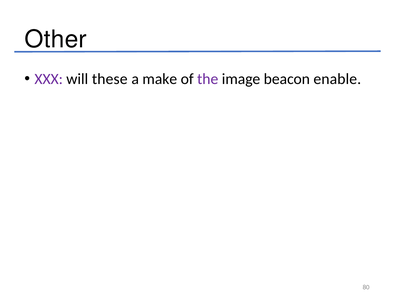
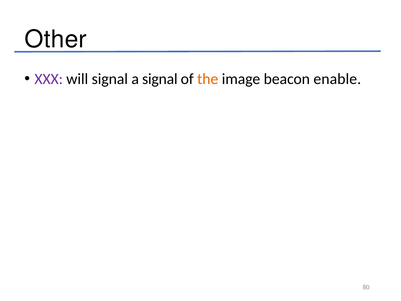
will these: these -> signal (110, 79)
a make: make -> signal (160, 79)
the colour: purple -> orange (208, 79)
